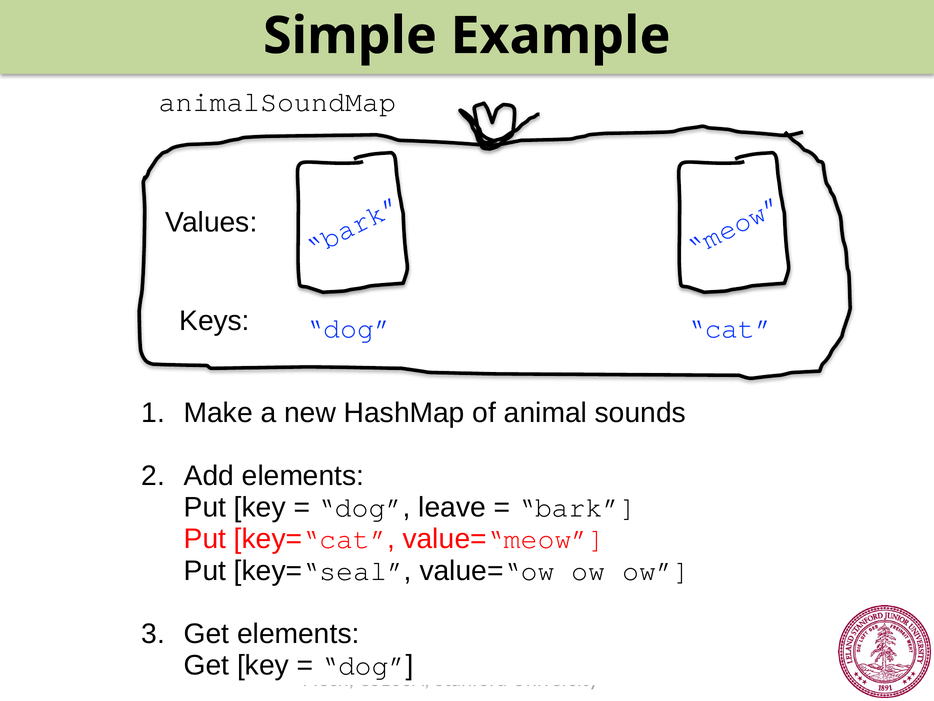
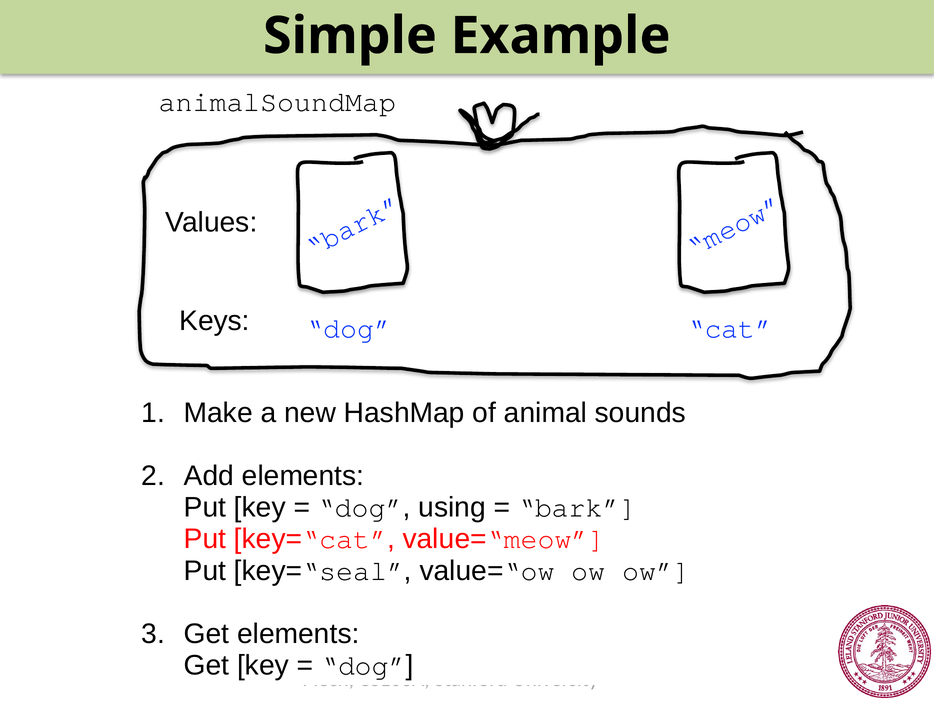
leave: leave -> using (452, 507)
